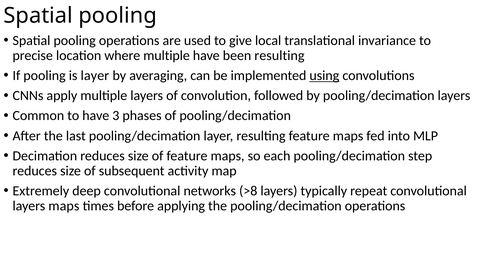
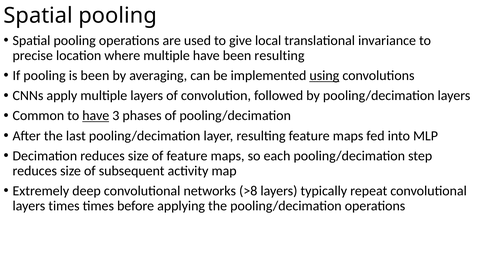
is layer: layer -> been (95, 76)
have underline: none -> present (96, 116)
layers maps: maps -> times (64, 206)
